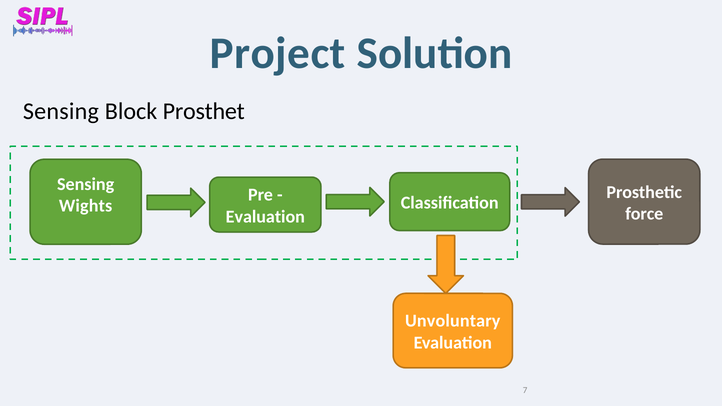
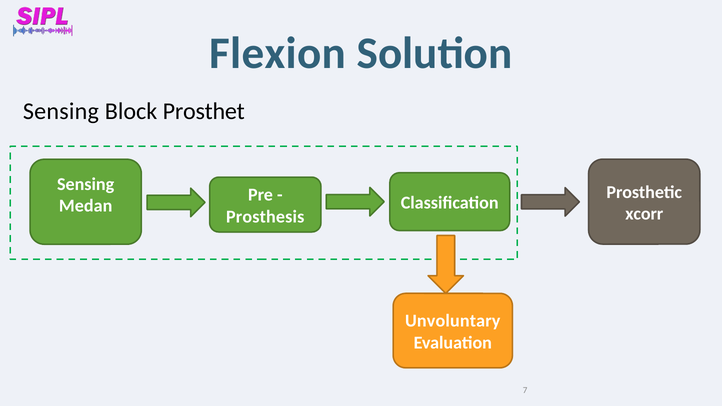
Project: Project -> Flexion (278, 53)
Wights: Wights -> Medan (86, 206)
force: force -> xcorr (644, 214)
Evaluation: Evaluation -> Prosthesis (265, 217)
